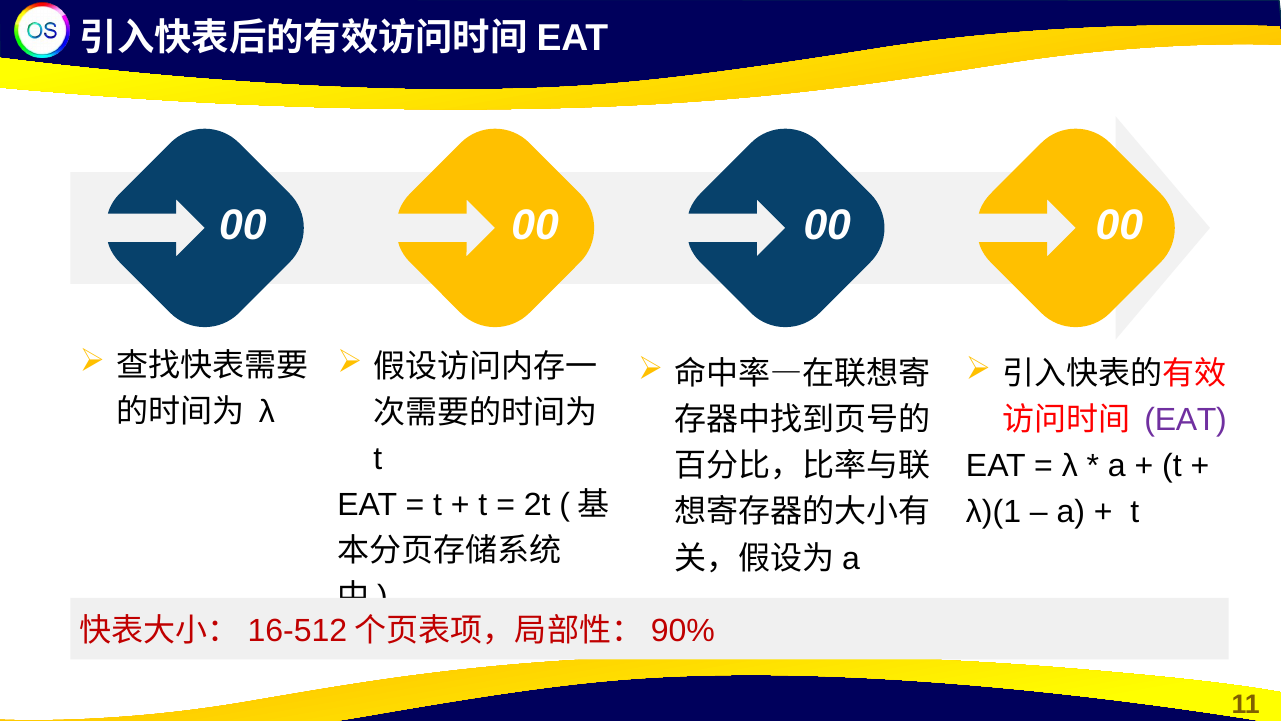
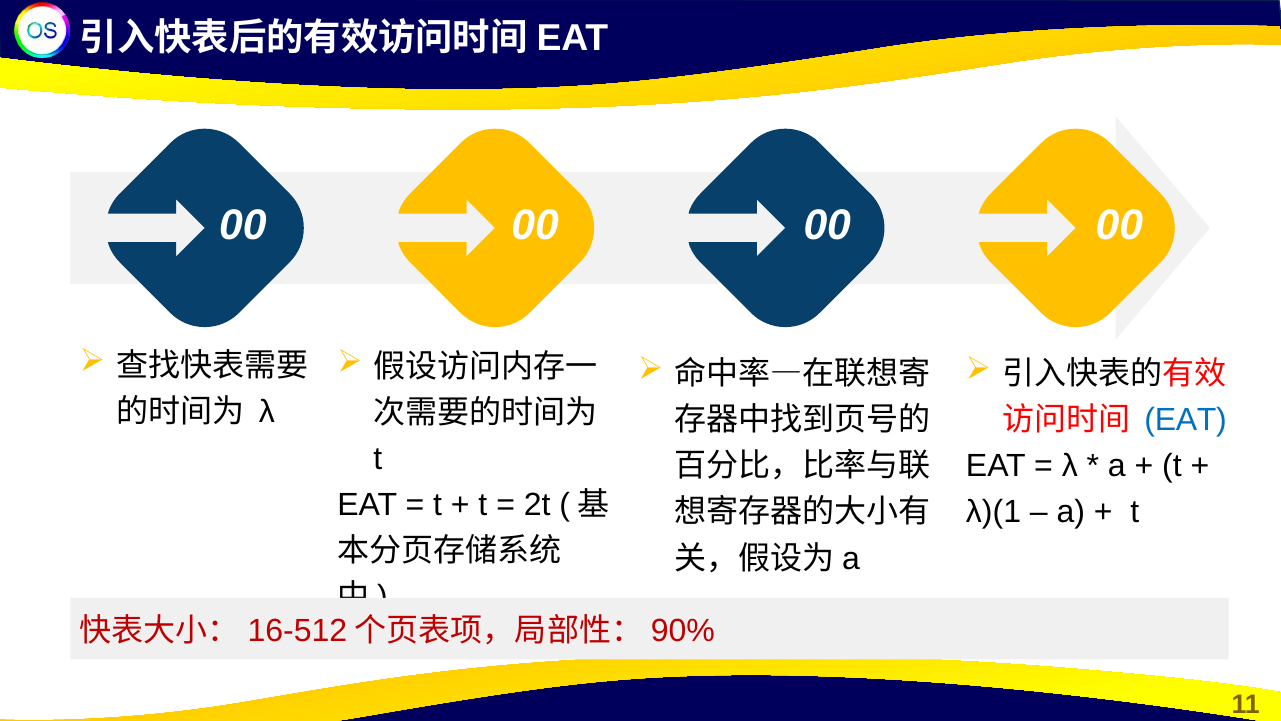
EAT colour: purple -> blue (1186, 420)
